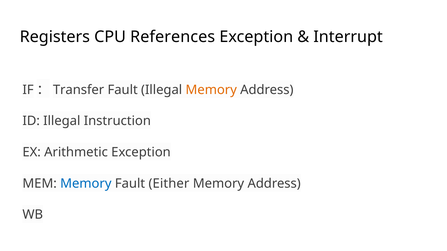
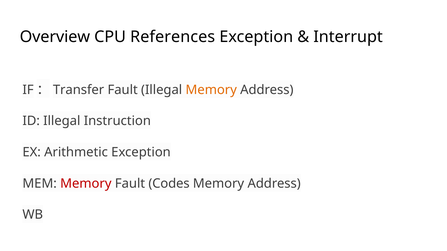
Registers: Registers -> Overview (55, 37)
Memory colour: blue -> red (86, 184)
Either: Either -> Codes (169, 184)
